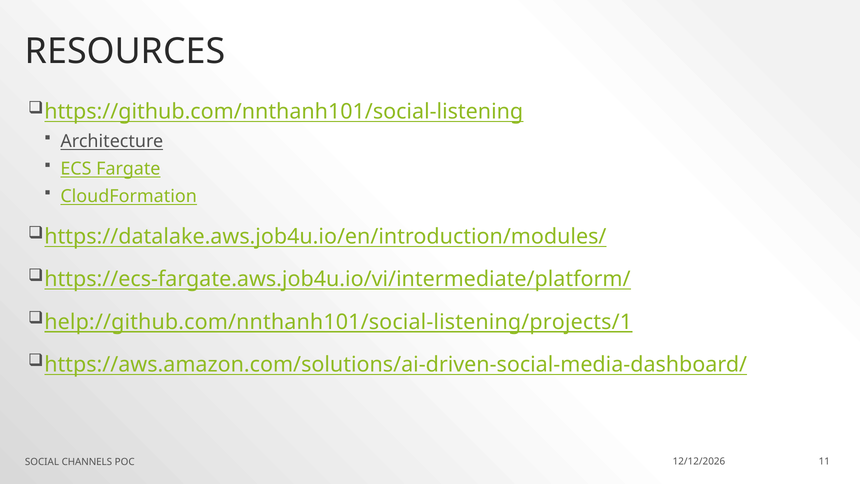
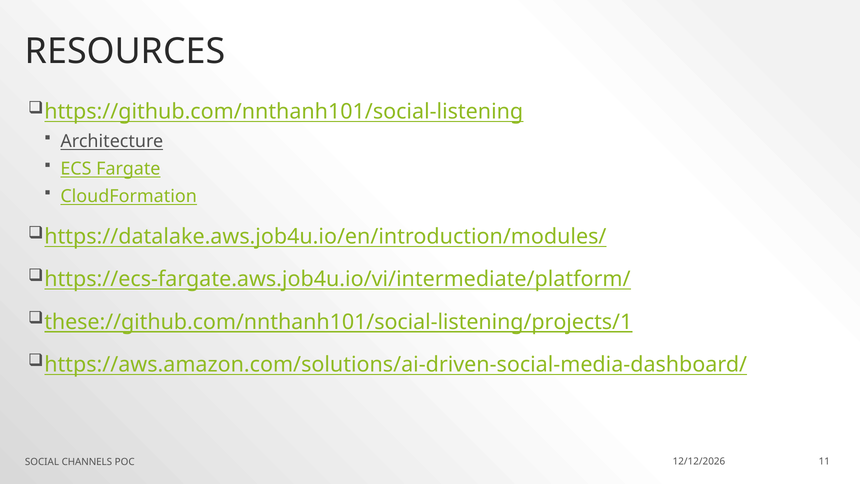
help://github.com/nnthanh101/social-listening/projects/1: help://github.com/nnthanh101/social-listening/projects/1 -> these://github.com/nnthanh101/social-listening/projects/1 (338, 322)
